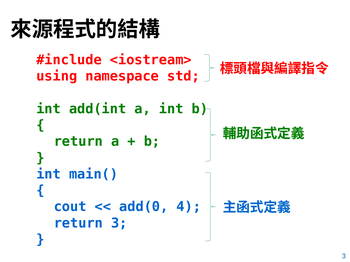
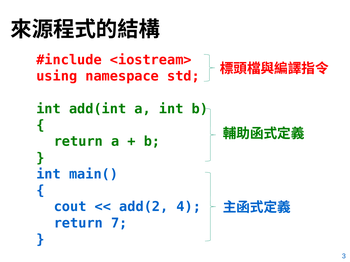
add(0: add(0 -> add(2 (144, 207)
return 3: 3 -> 7 (119, 223)
